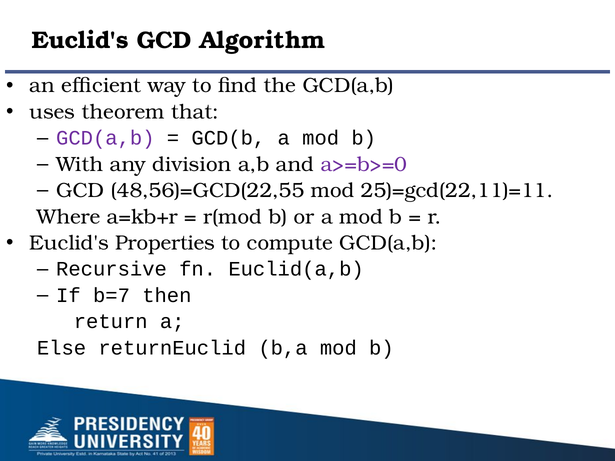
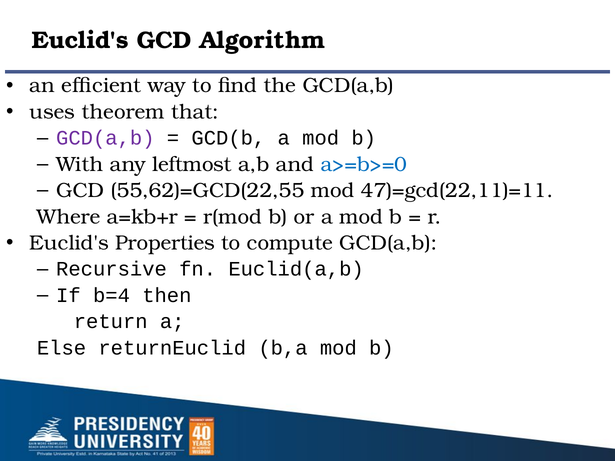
division: division -> leftmost (192, 164)
a>=b>=0 colour: purple -> blue (364, 164)
48,56)=GCD(22,55: 48,56)=GCD(22,55 -> 55,62)=GCD(22,55 (207, 191)
25)=gcd(22,11)=11: 25)=gcd(22,11)=11 -> 47)=gcd(22,11)=11 (457, 191)
b=7: b=7 -> b=4 (111, 296)
